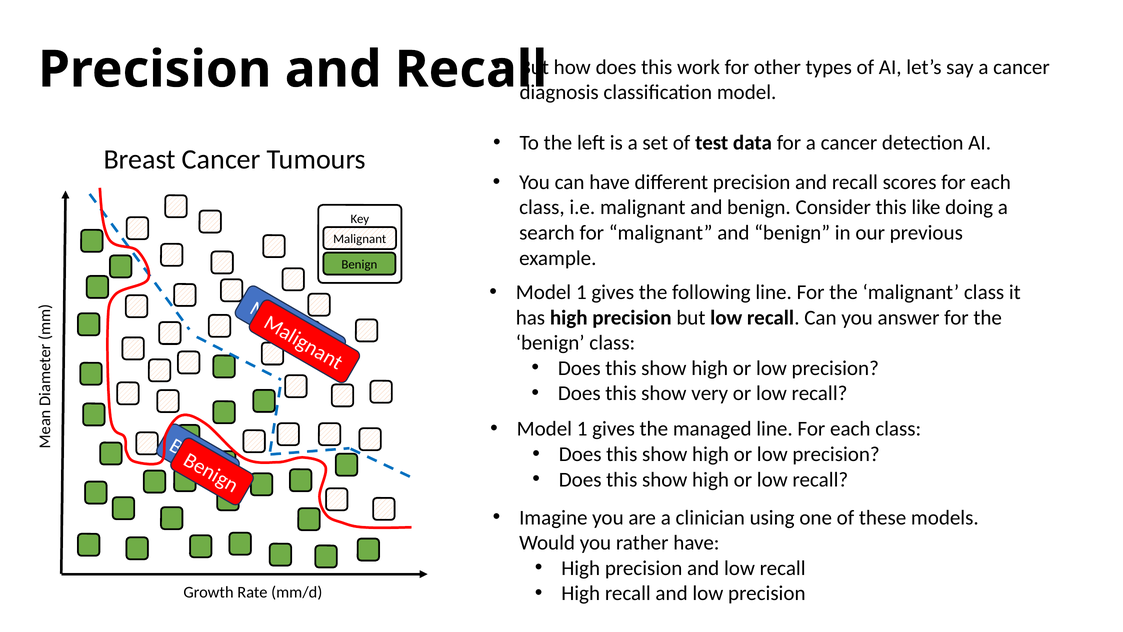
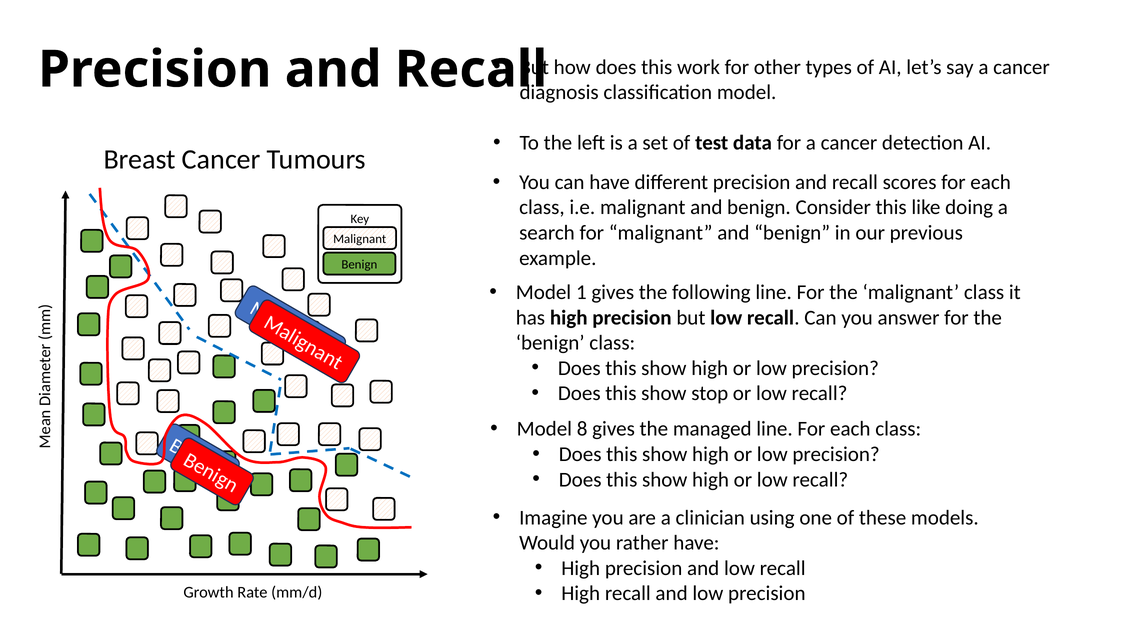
very: very -> stop (710, 393)
1: 1 -> 8 (582, 429)
